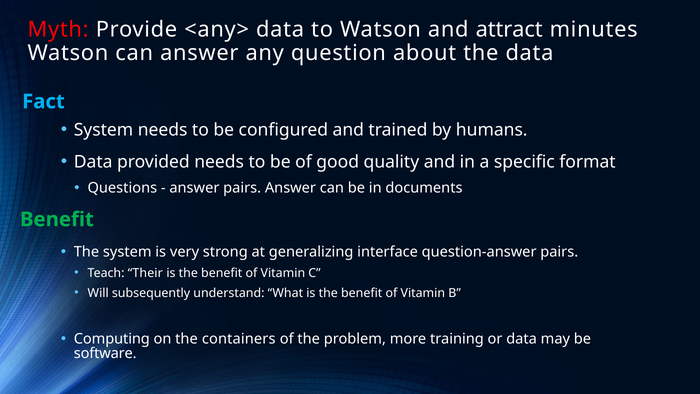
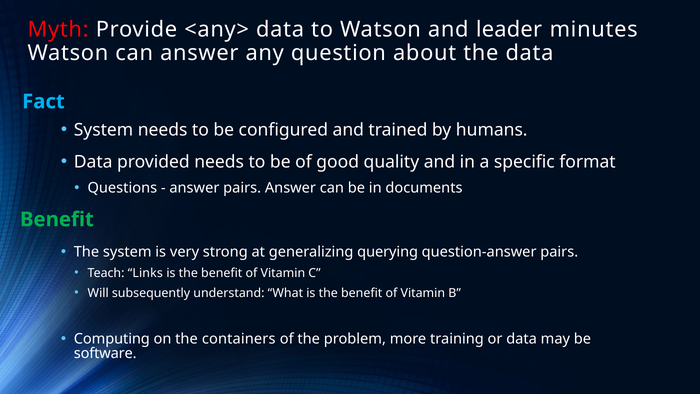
attract: attract -> leader (509, 30)
interface: interface -> querying (388, 252)
Their: Their -> Links (145, 273)
